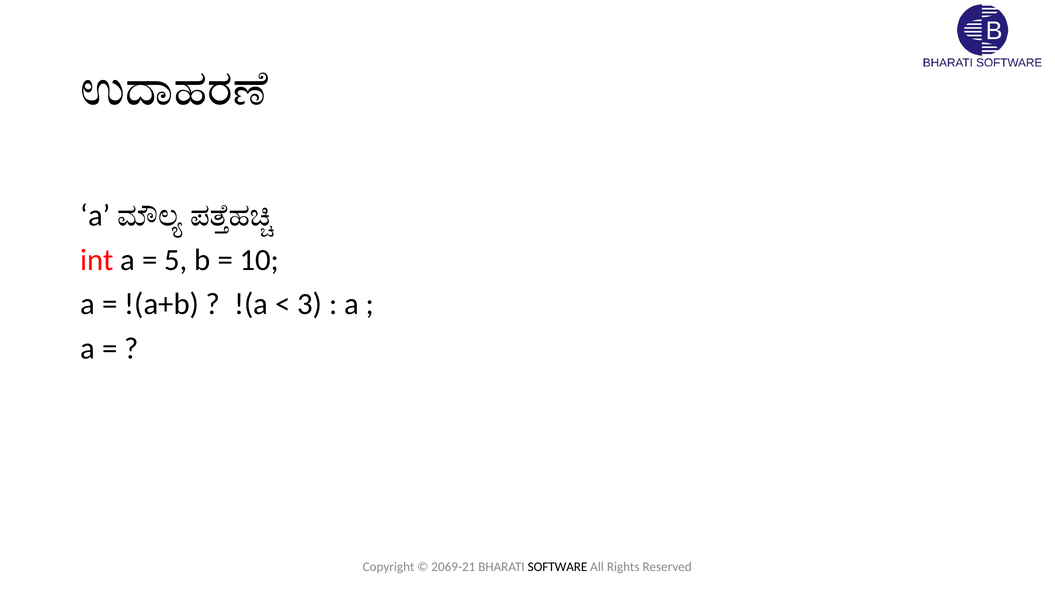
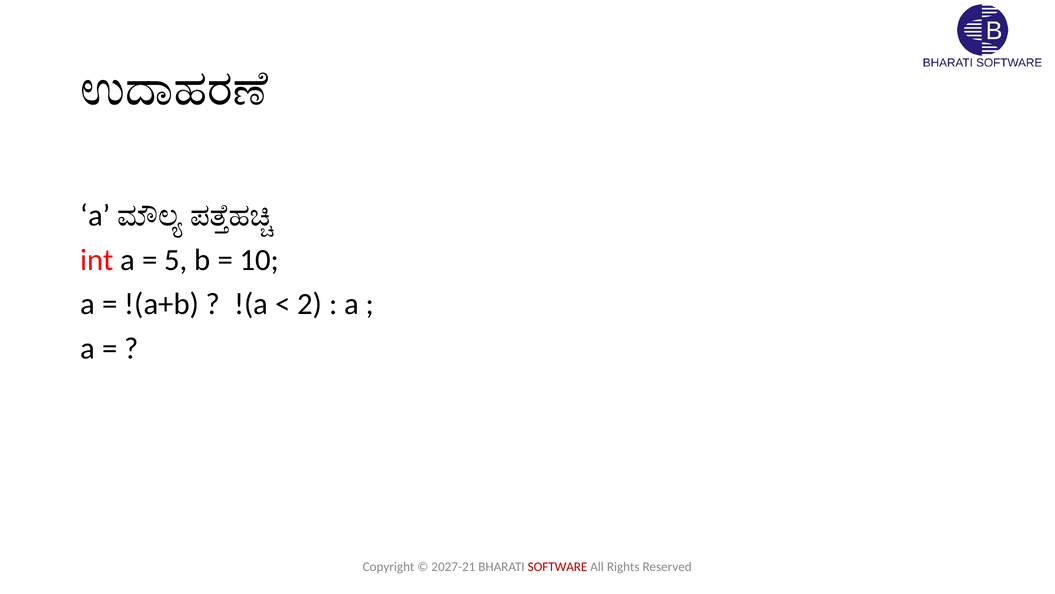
3: 3 -> 2 (310, 304)
2069-21: 2069-21 -> 2027-21 (453, 567)
SOFTWARE colour: black -> red (558, 567)
